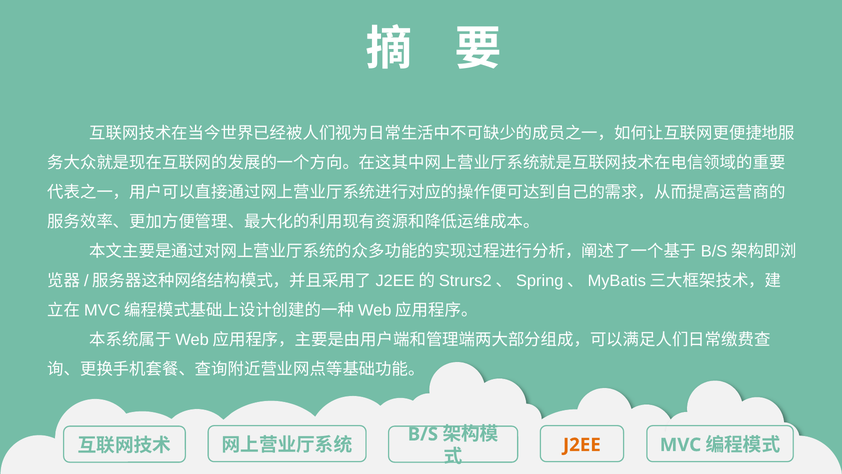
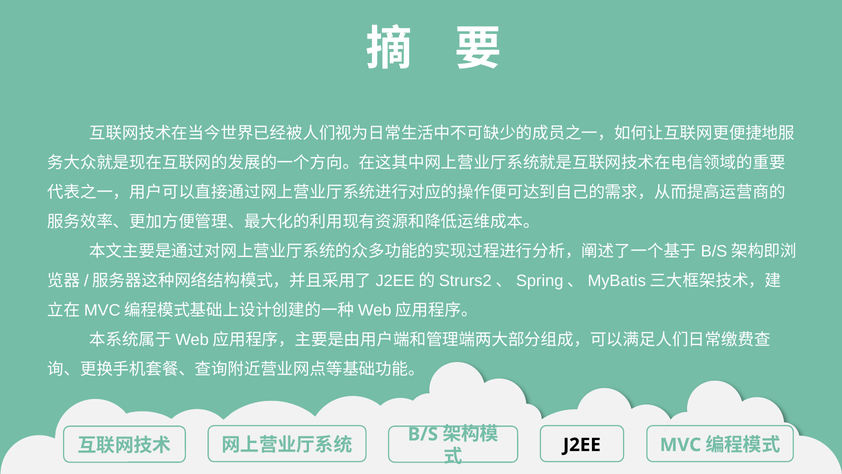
J2EE colour: orange -> black (582, 445)
